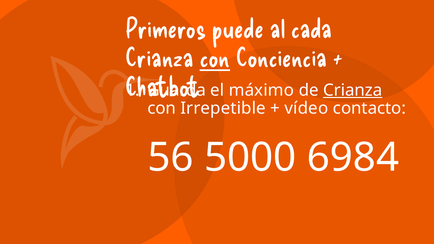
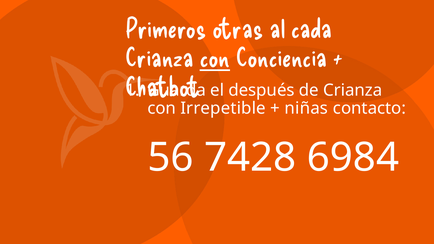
puede: puede -> otras (238, 29)
máximo: máximo -> después (262, 90)
Crianza underline: present -> none (353, 90)
vídeo: vídeo -> niñas (306, 108)
5000: 5000 -> 7428 (250, 157)
